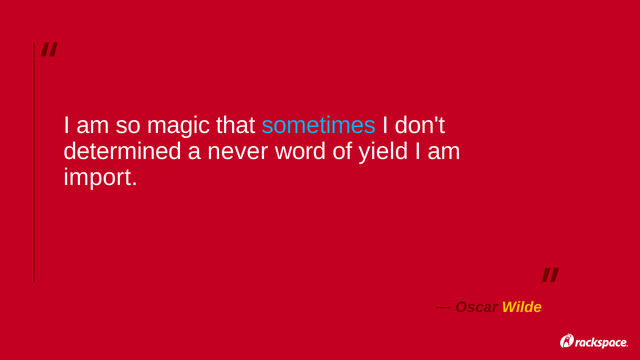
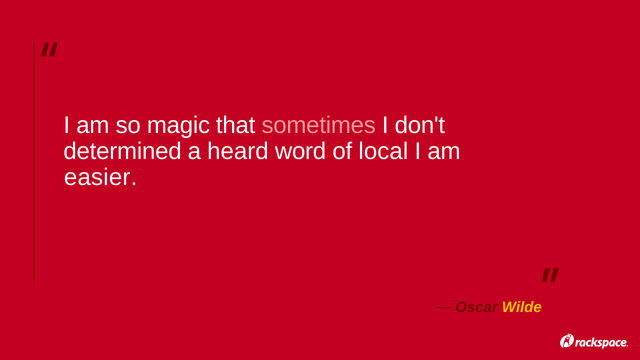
sometimes colour: light blue -> pink (319, 126)
never: never -> heard (238, 151)
yield: yield -> local (383, 151)
import: import -> easier (101, 177)
